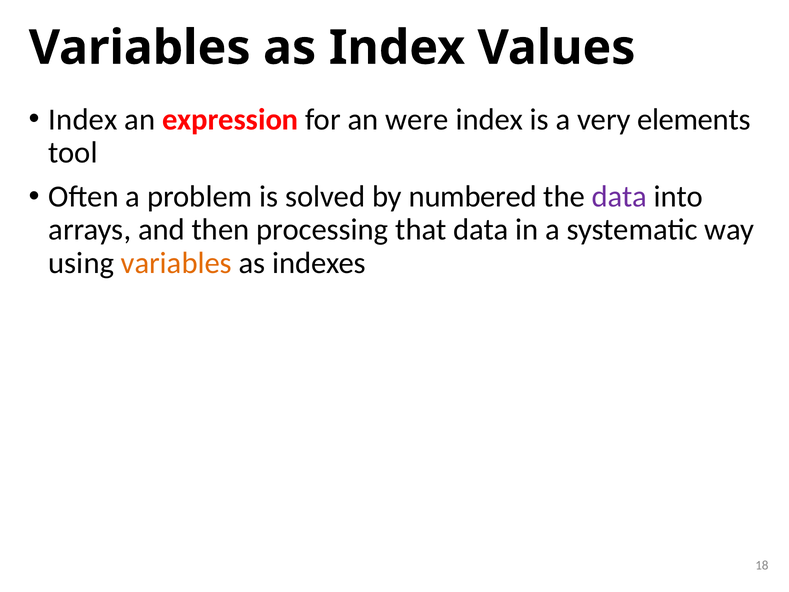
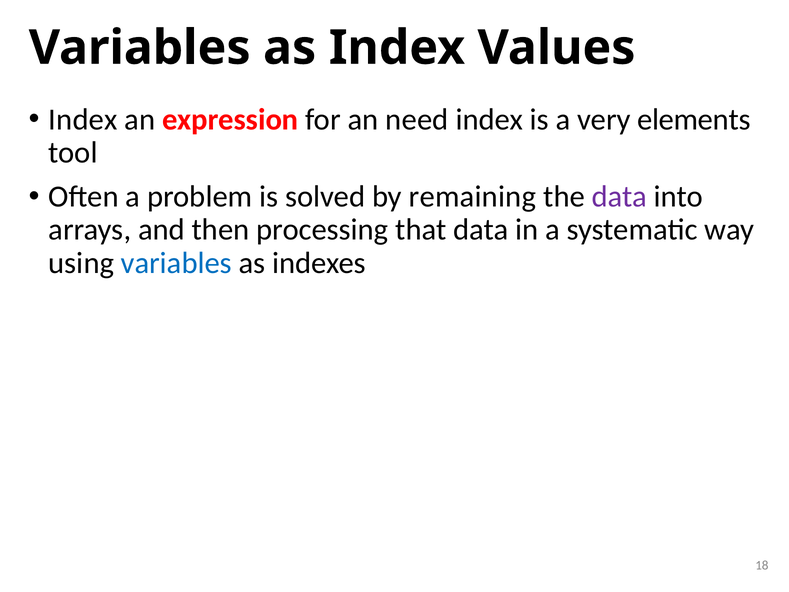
were: were -> need (417, 119)
numbered: numbered -> remaining (473, 197)
variables colour: orange -> blue (176, 263)
